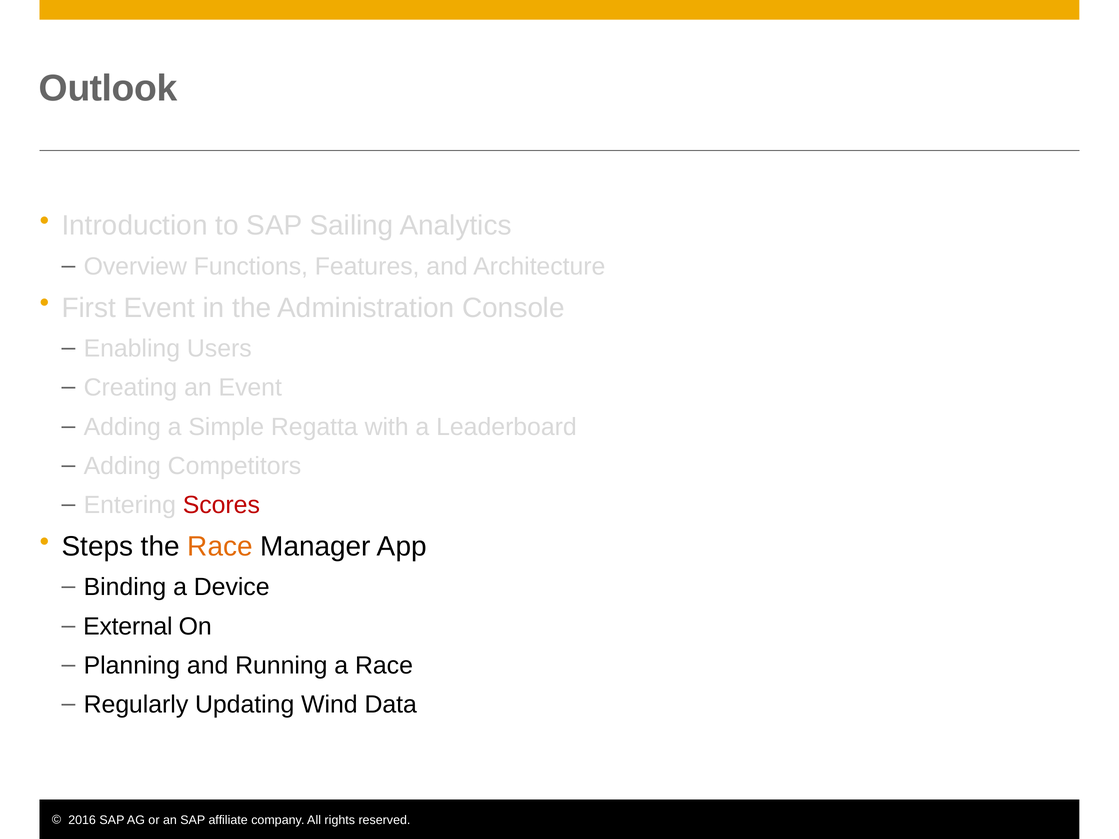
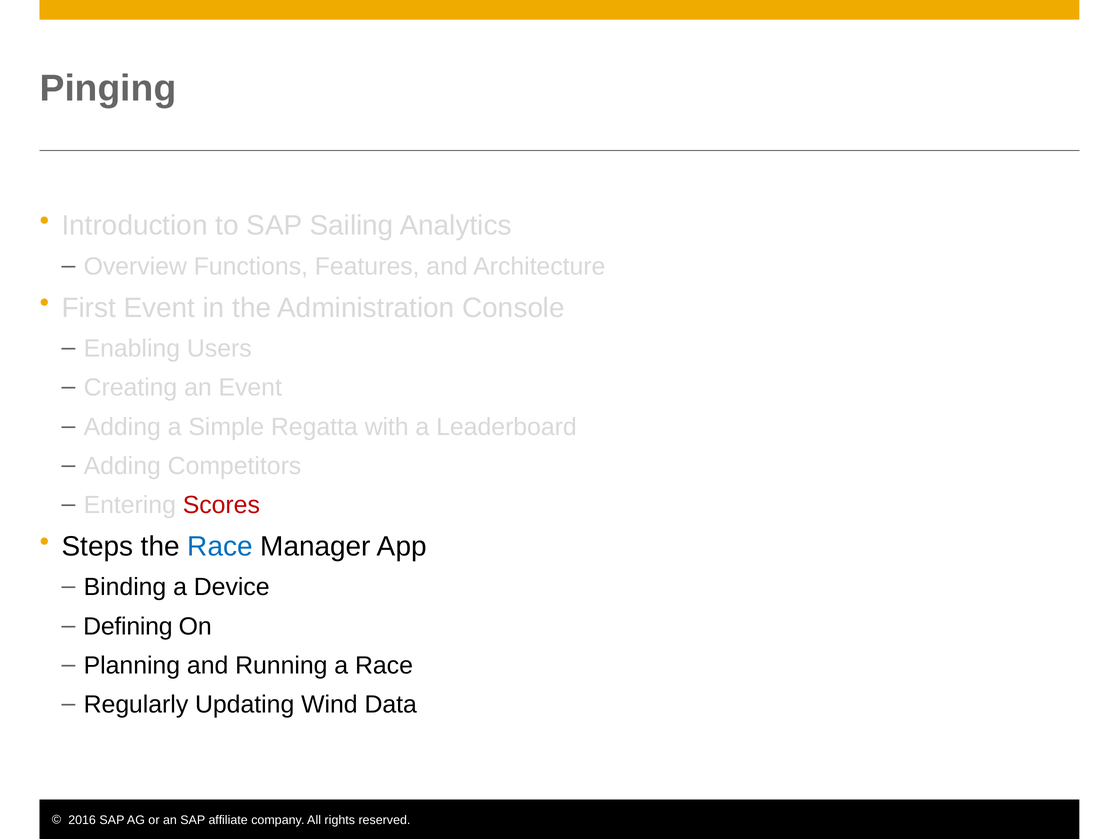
Outlook: Outlook -> Pinging (108, 88)
Race colour: orange -> blue (220, 547)
External: External -> Defining (128, 627)
